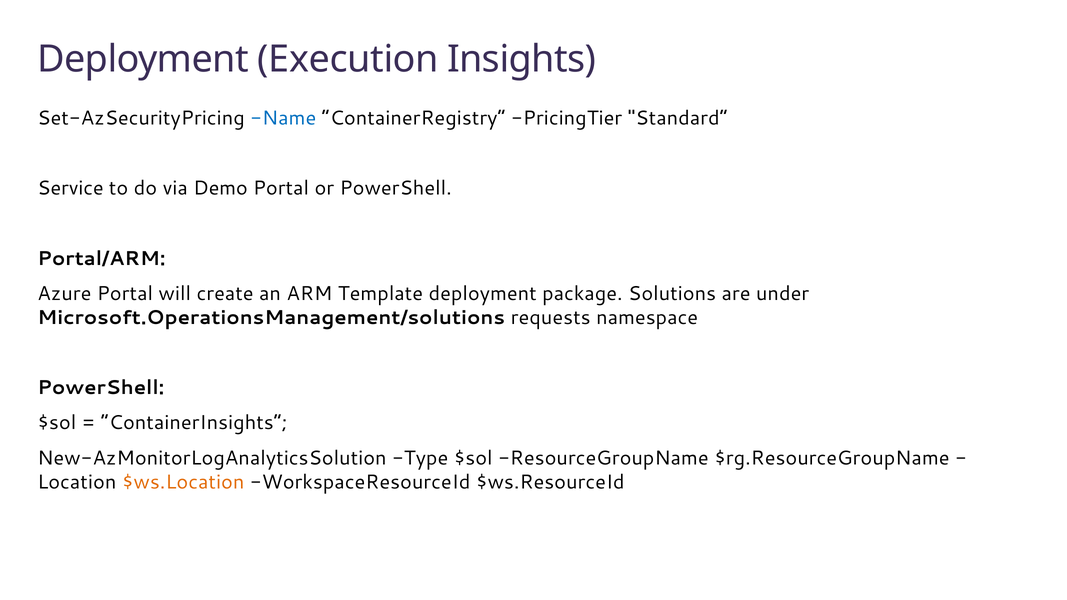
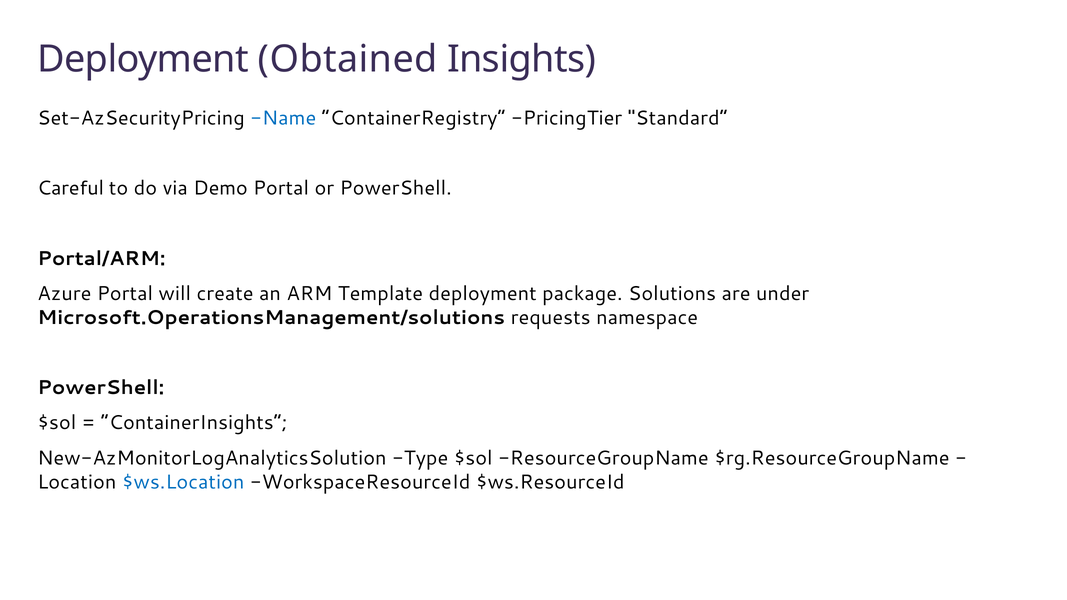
Execution: Execution -> Obtained (348, 59)
Service: Service -> Careful (71, 188)
$ws.Location colour: orange -> blue (183, 482)
